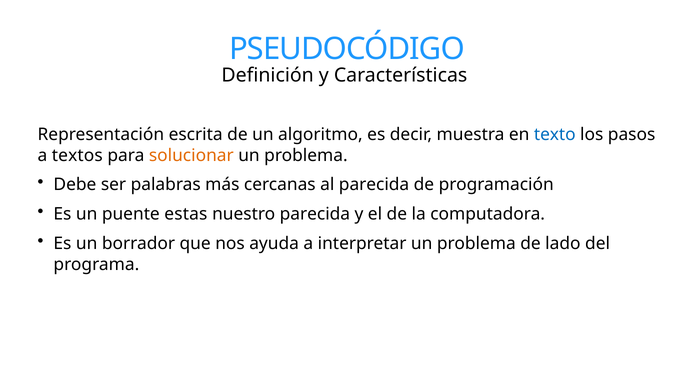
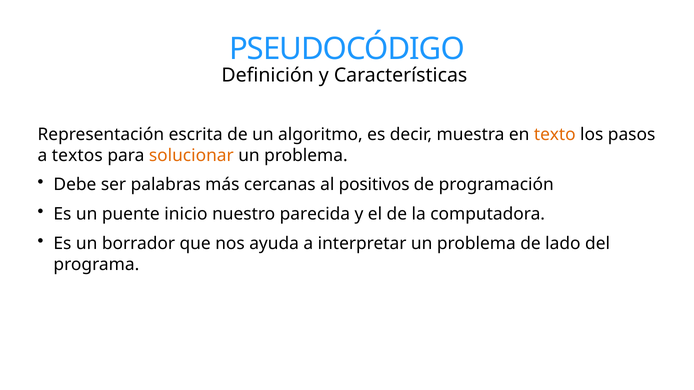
texto colour: blue -> orange (555, 135)
al parecida: parecida -> positivos (374, 185)
estas: estas -> inicio (186, 214)
